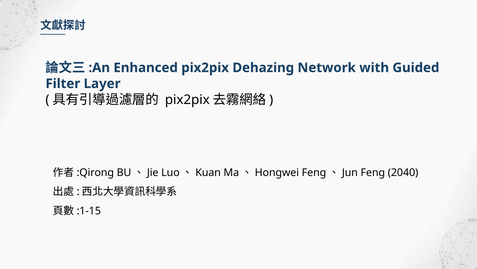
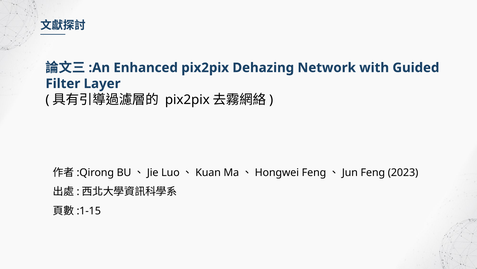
2040: 2040 -> 2023 (403, 172)
